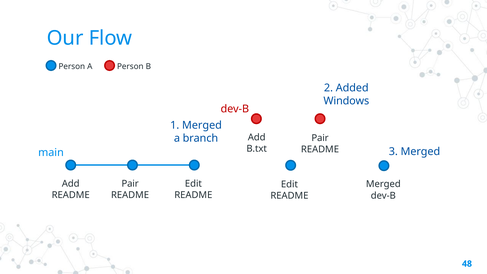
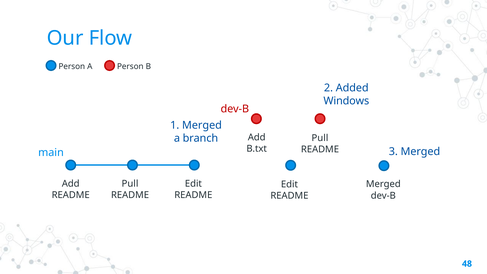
Pair: Pair -> Pull (320, 138)
Pair: Pair -> Pull (130, 184)
